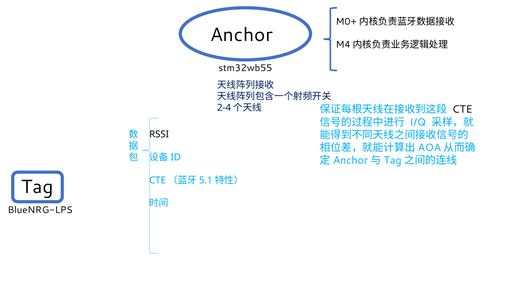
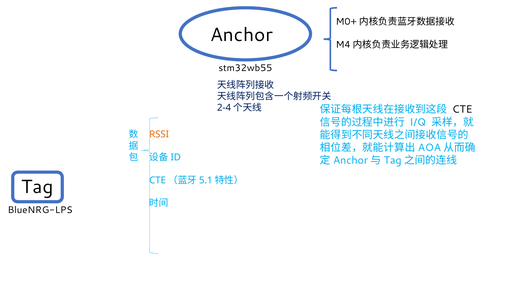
RSSI colour: black -> orange (159, 134)
